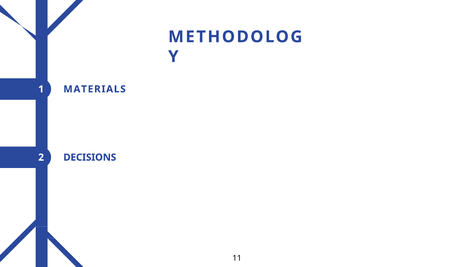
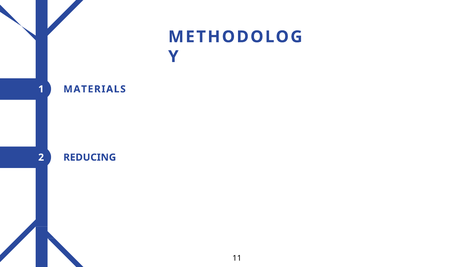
DECISIONS: DECISIONS -> REDUCING (90, 157)
